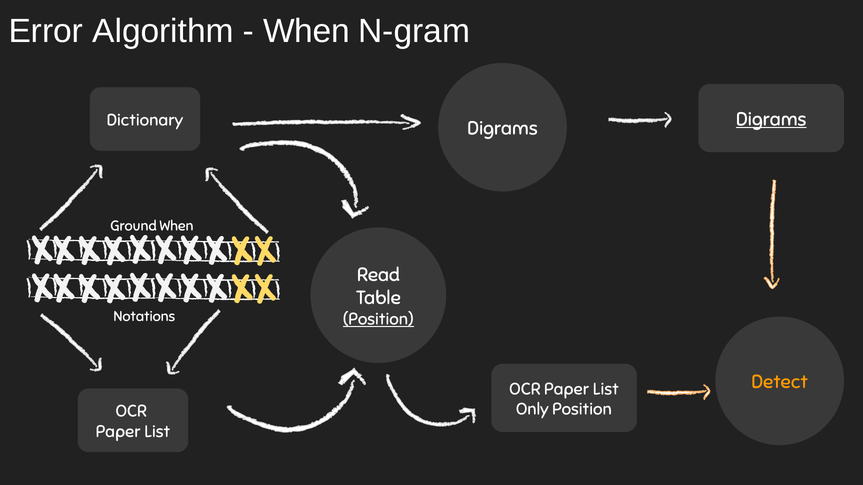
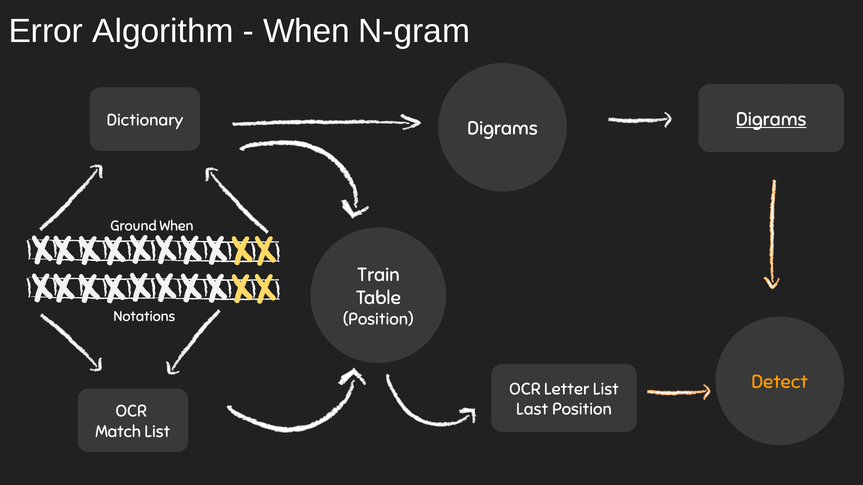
Read: Read -> Train (378, 275)
Position underline: present -> none (378, 320)
Paper: Paper -> Letter (567, 389)
Only: Only -> Last (532, 409)
Paper: Paper -> Match (118, 432)
